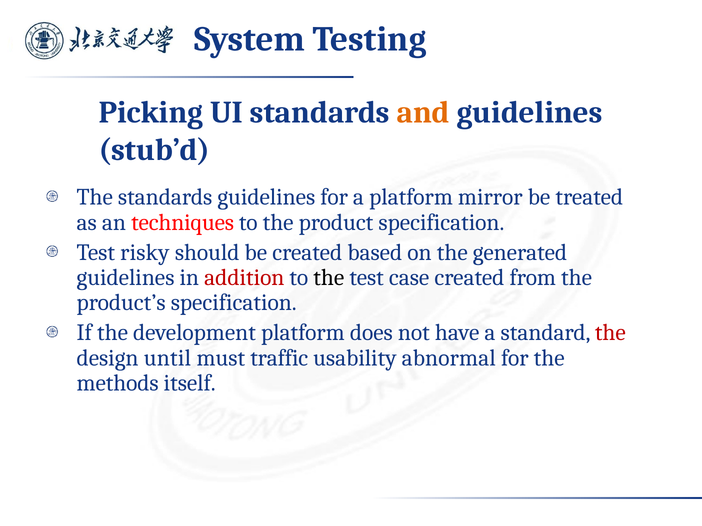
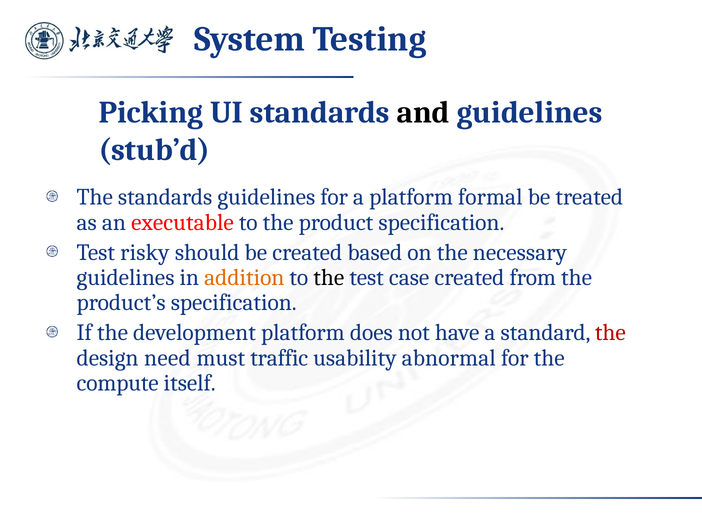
and colour: orange -> black (423, 113)
mirror: mirror -> formal (490, 197)
techniques: techniques -> executable (182, 223)
generated: generated -> necessary (520, 253)
addition colour: red -> orange (244, 278)
until: until -> need (167, 358)
methods: methods -> compute (118, 384)
